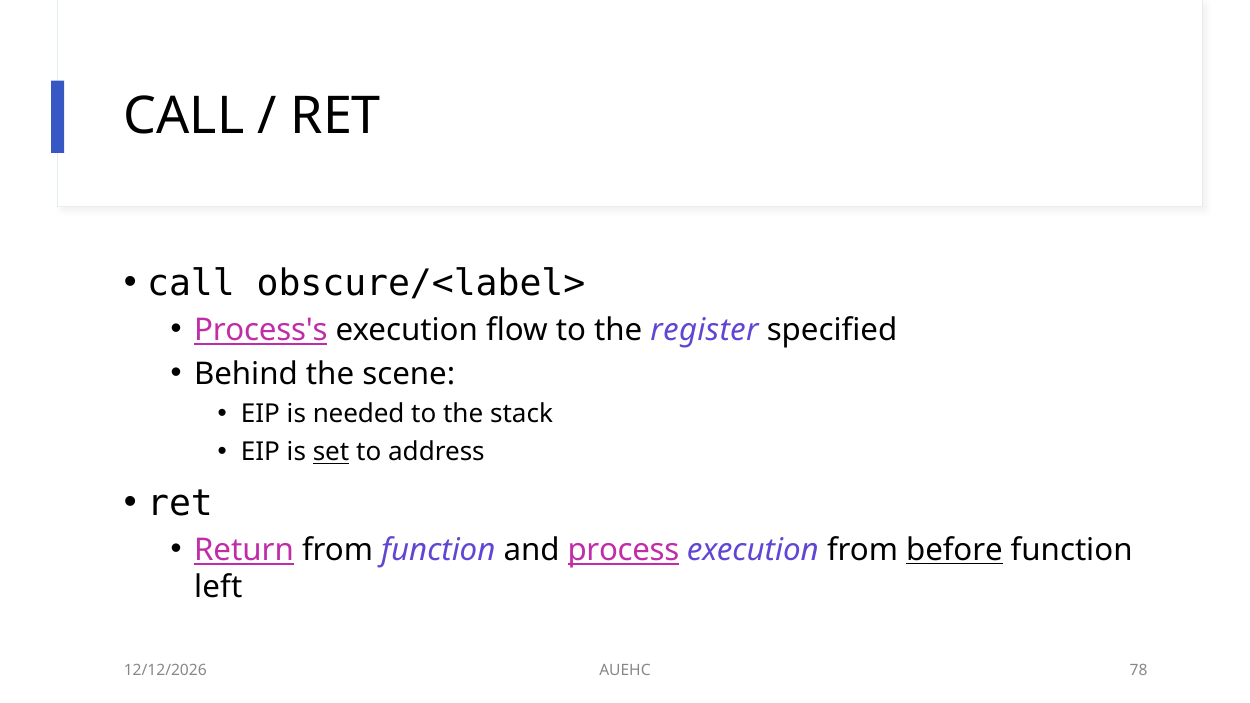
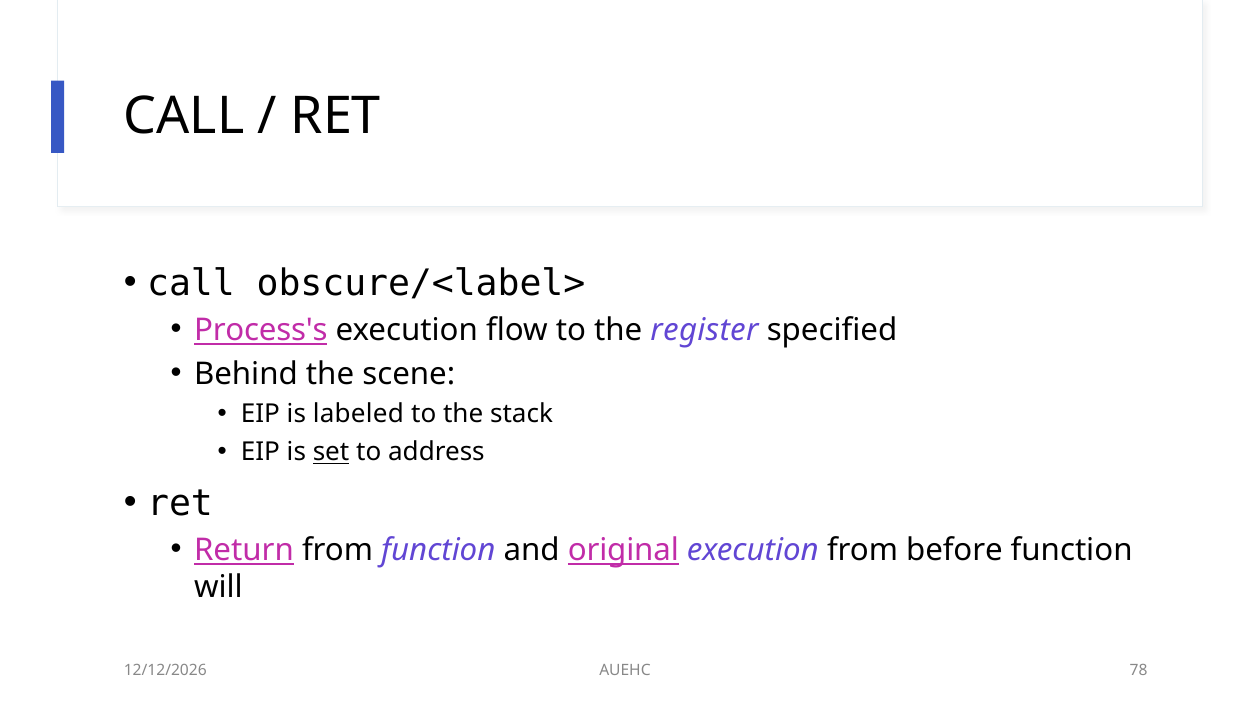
needed: needed -> labeled (358, 414)
process: process -> original (623, 550)
before underline: present -> none (954, 550)
left: left -> will (218, 588)
